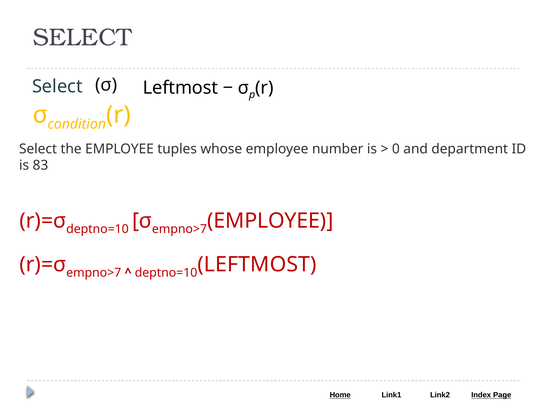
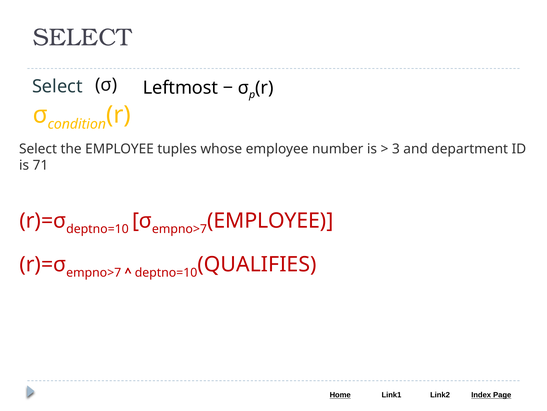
0: 0 -> 3 (396, 149)
83: 83 -> 71 (40, 165)
LEFTMOST: LEFTMOST -> QUALIFIES (257, 264)
